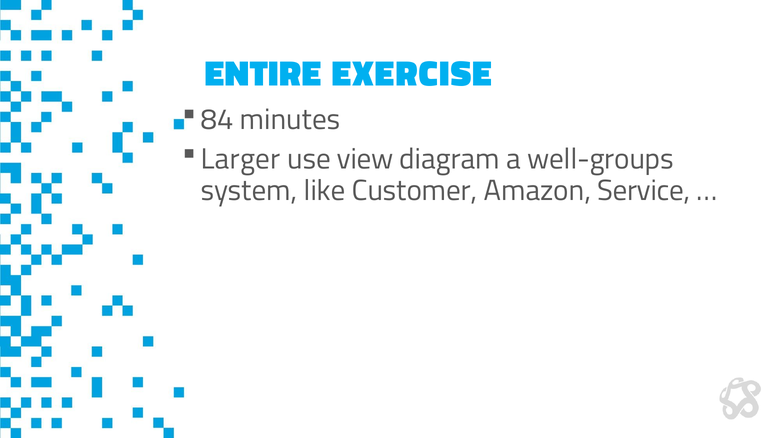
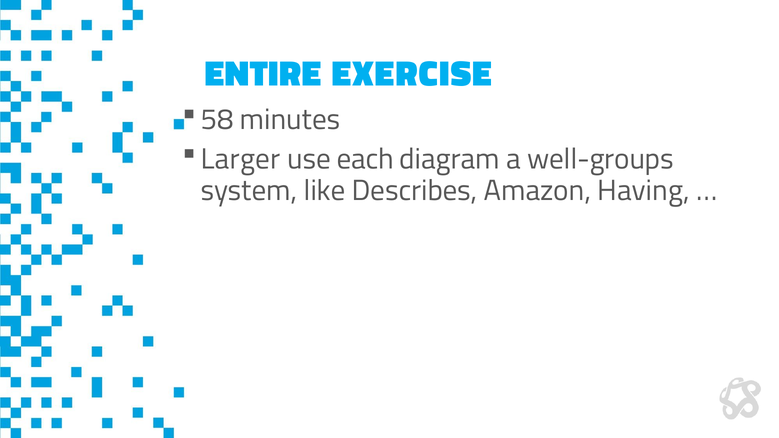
84: 84 -> 58 (217, 119)
view: view -> each (365, 159)
Customer: Customer -> Describes (415, 191)
Service: Service -> Having (644, 191)
